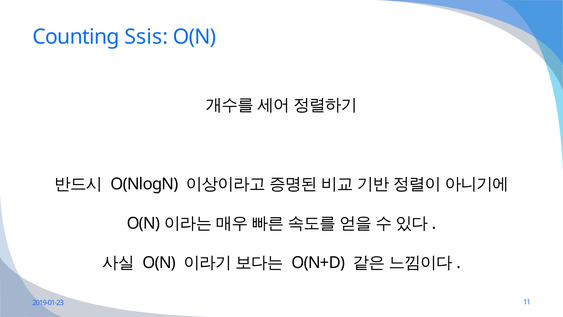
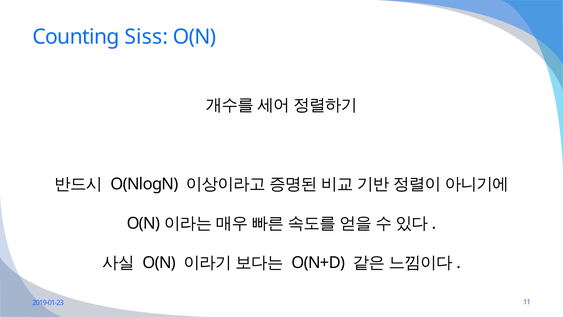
Ssis: Ssis -> Siss (146, 37)
